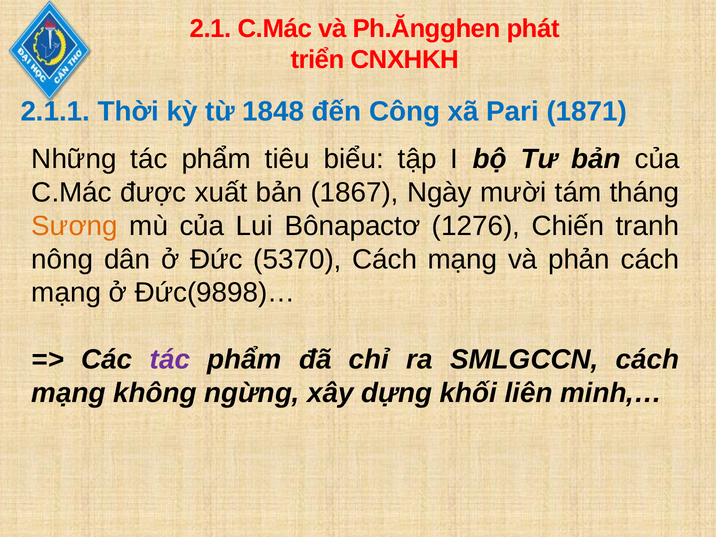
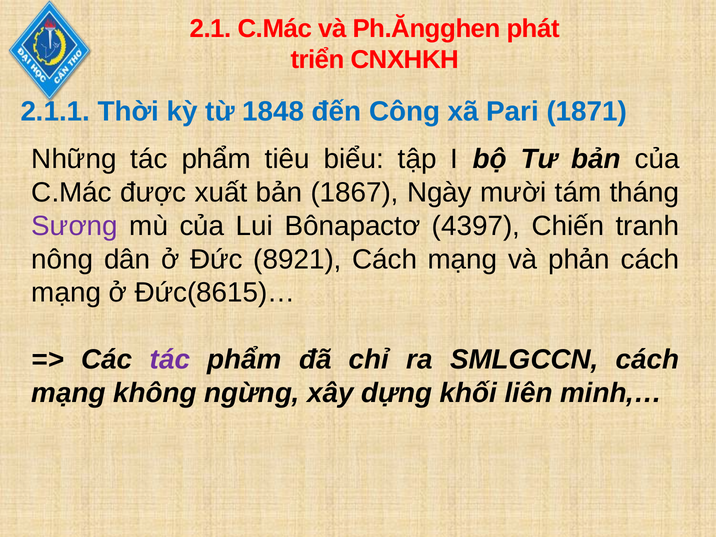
Sương colour: orange -> purple (75, 226)
1276: 1276 -> 4397 (476, 226)
5370: 5370 -> 8921 (297, 259)
Đức(9898)…: Đức(9898)… -> Đức(8615)… (215, 293)
